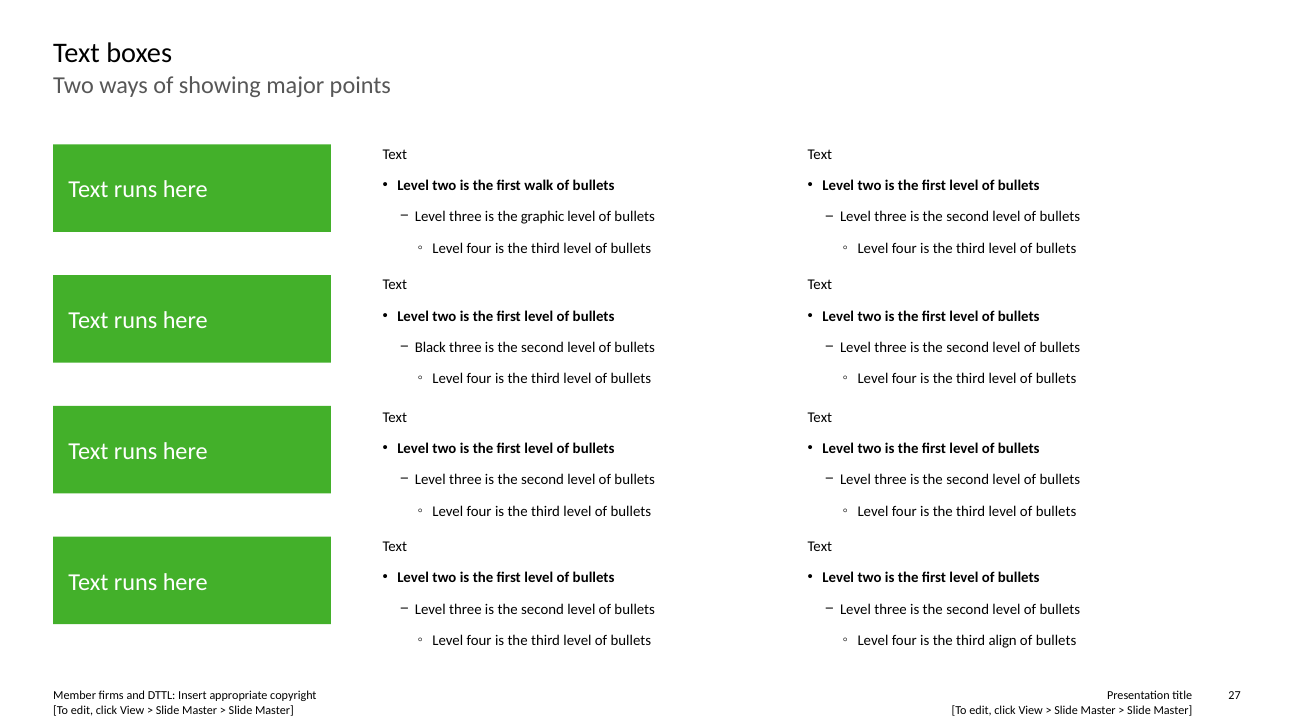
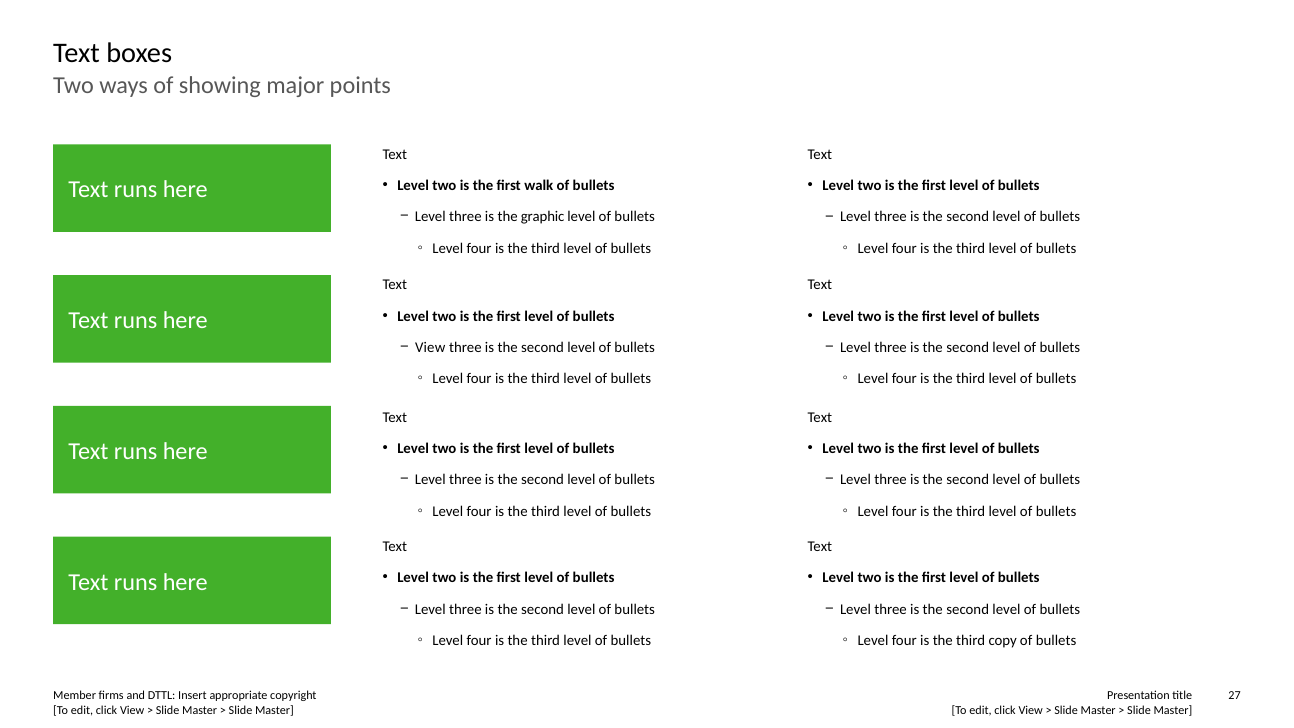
Black: Black -> View (430, 347)
align: align -> copy (1003, 640)
